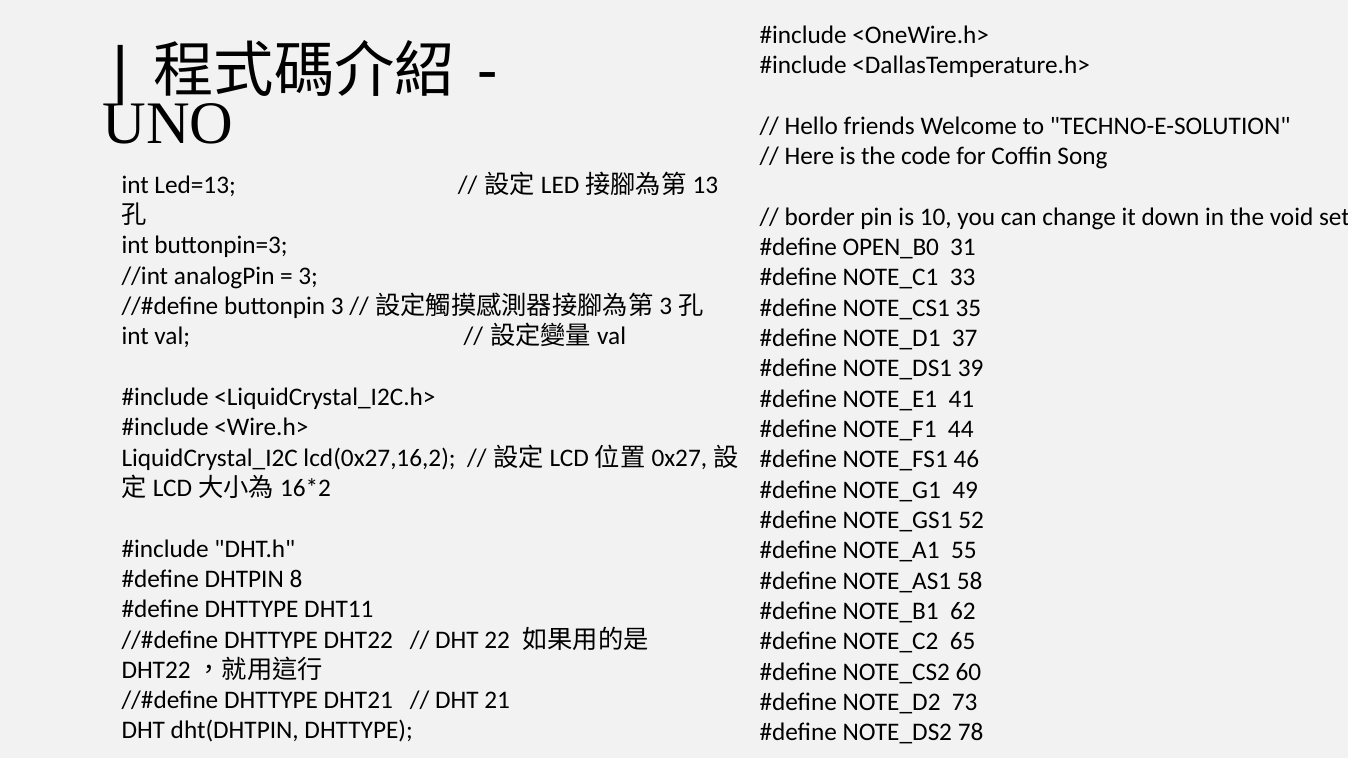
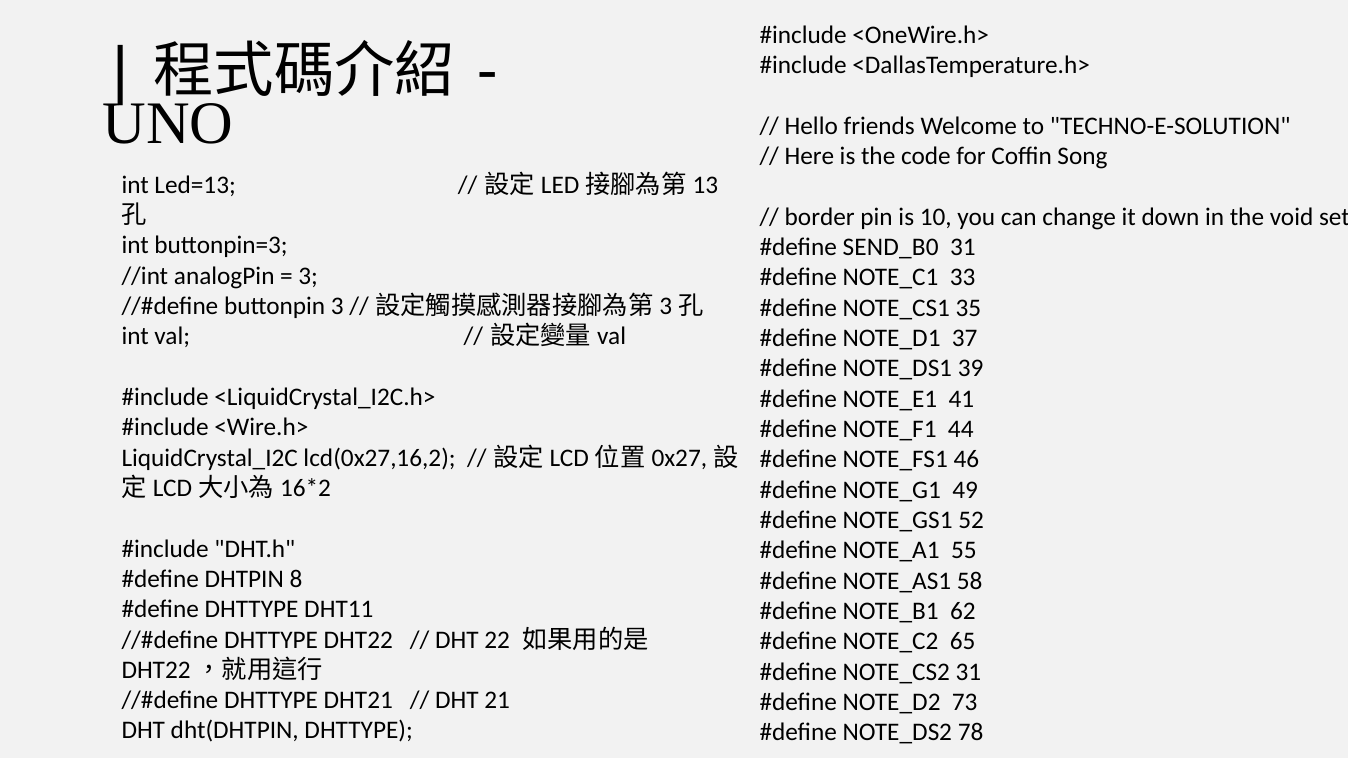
OPEN_B0: OPEN_B0 -> SEND_B0 (891, 247)
NOTE_CS2 60: 60 -> 31 (968, 672)
